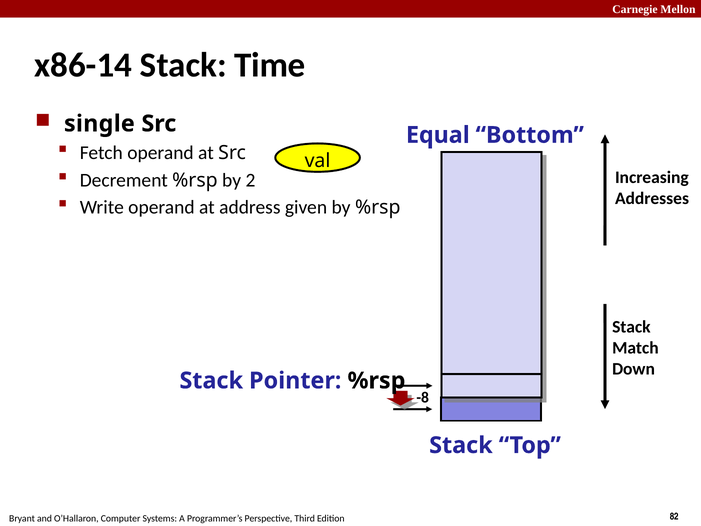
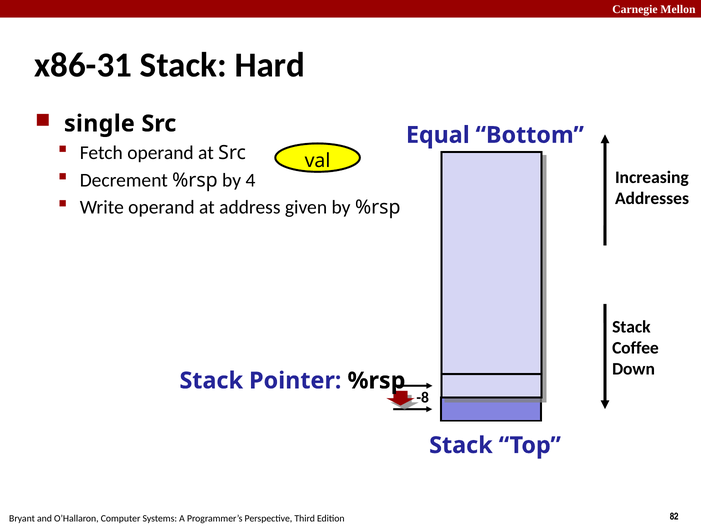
x86-14: x86-14 -> x86-31 (83, 65)
Time: Time -> Hard (270, 65)
2: 2 -> 4 (251, 180)
Match: Match -> Coffee (635, 348)
